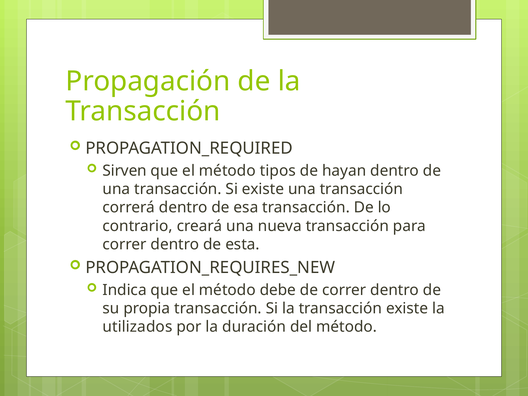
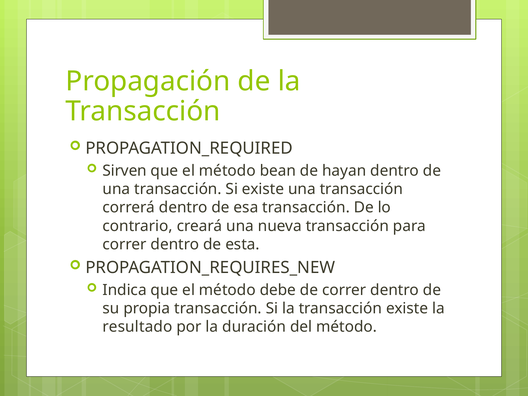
tipos: tipos -> bean (278, 171)
utilizados: utilizados -> resultado (137, 327)
